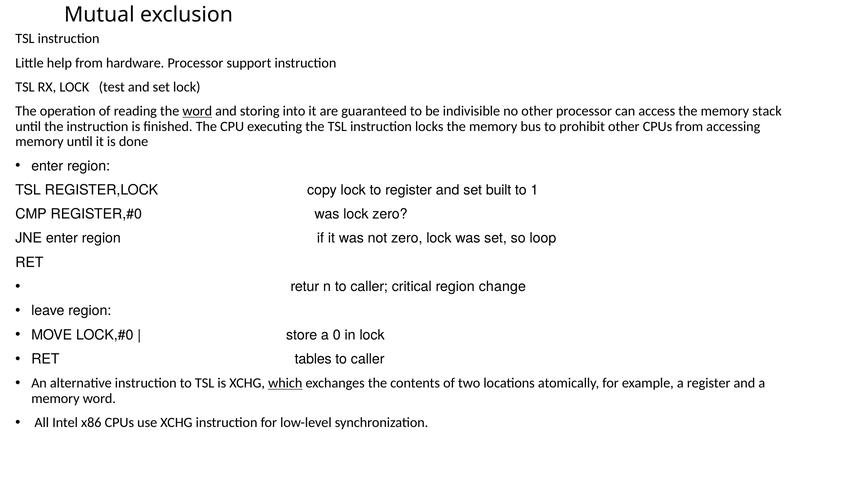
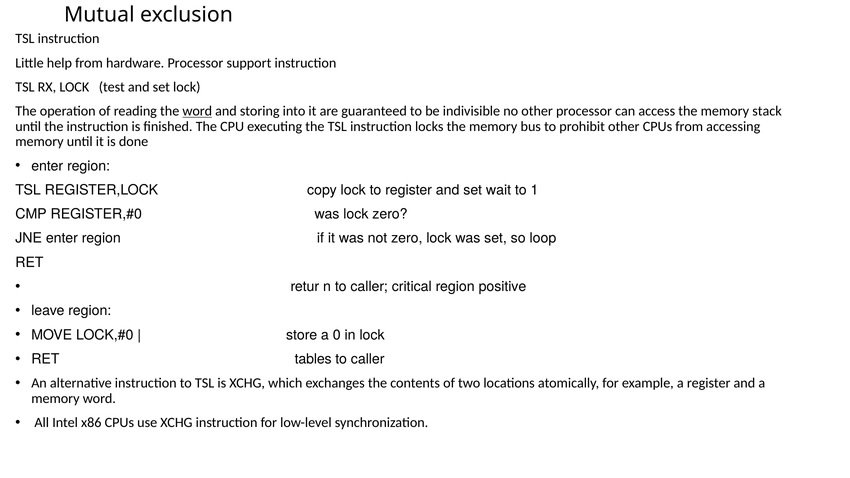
built: built -> wait (499, 190)
change: change -> positive (502, 287)
which underline: present -> none (285, 383)
